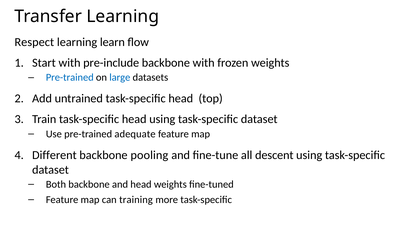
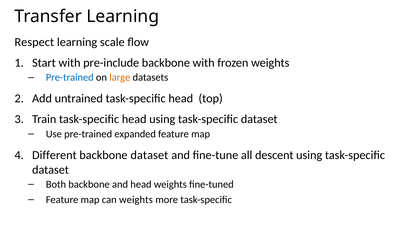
learn: learn -> scale (112, 42)
large colour: blue -> orange (120, 78)
adequate: adequate -> expanded (135, 134)
backbone pooling: pooling -> dataset (149, 155)
can training: training -> weights (136, 200)
